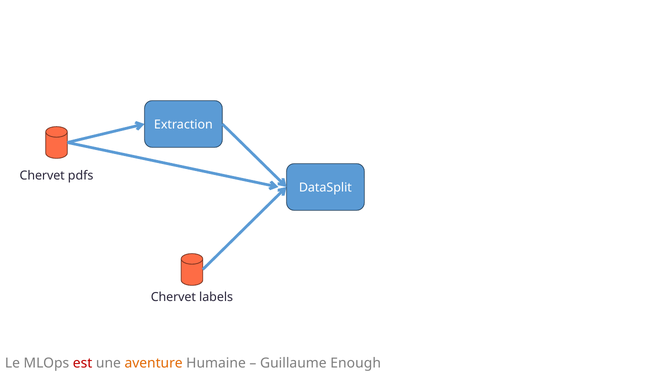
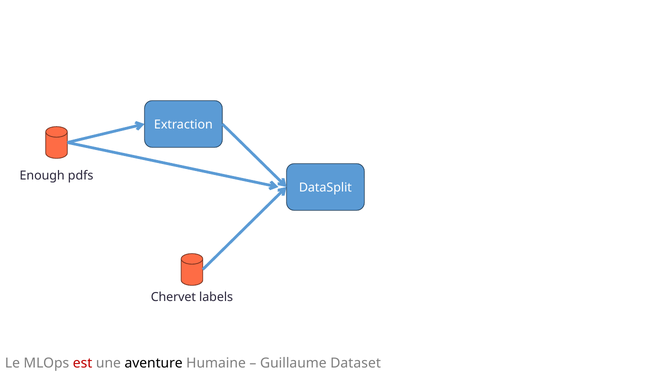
Chervet: Chervet -> Enough (42, 176)
aventure colour: orange -> black (154, 363)
Enough: Enough -> Dataset (356, 363)
